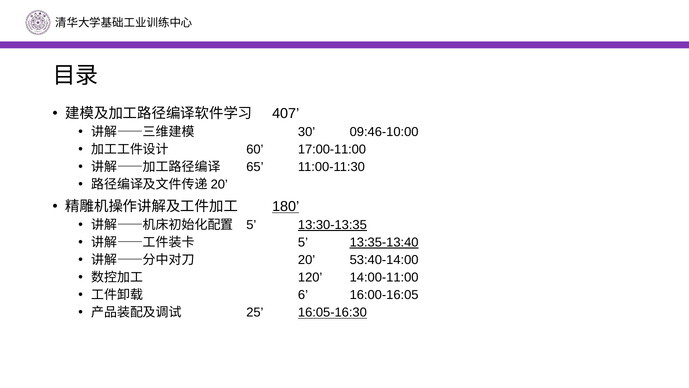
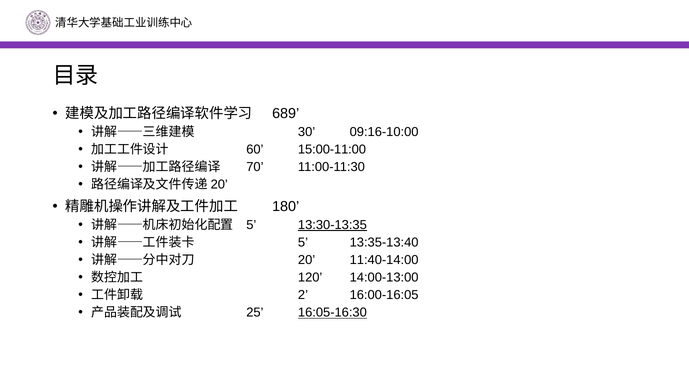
407: 407 -> 689 (286, 113)
09:46-10:00: 09:46-10:00 -> 09:16-10:00 (384, 132)
17:00-11:00: 17:00-11:00 -> 15:00-11:00 (332, 149)
65: 65 -> 70 (255, 167)
180 underline: present -> none (286, 206)
13:35-13:40 underline: present -> none (384, 242)
53:40-14:00: 53:40-14:00 -> 11:40-14:00 (384, 260)
14:00-11:00: 14:00-11:00 -> 14:00-13:00 (384, 277)
6: 6 -> 2 (303, 295)
